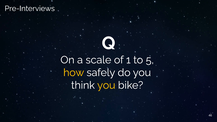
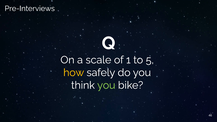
you colour: yellow -> light green (106, 85)
